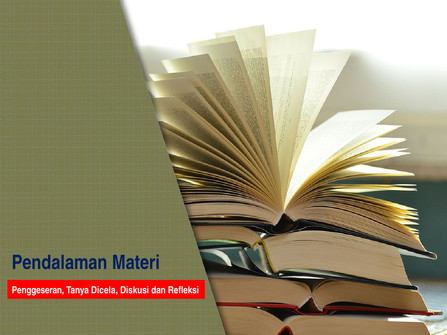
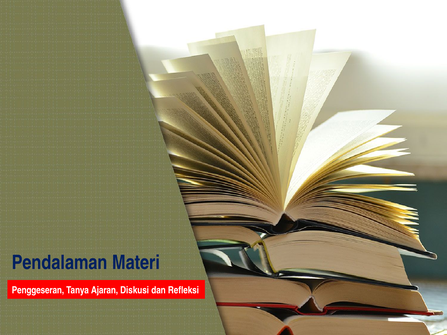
Dicela: Dicela -> Ajaran (105, 290)
